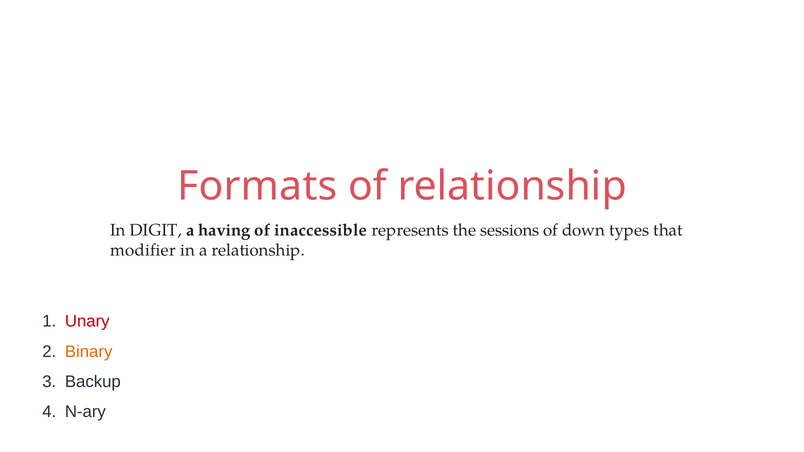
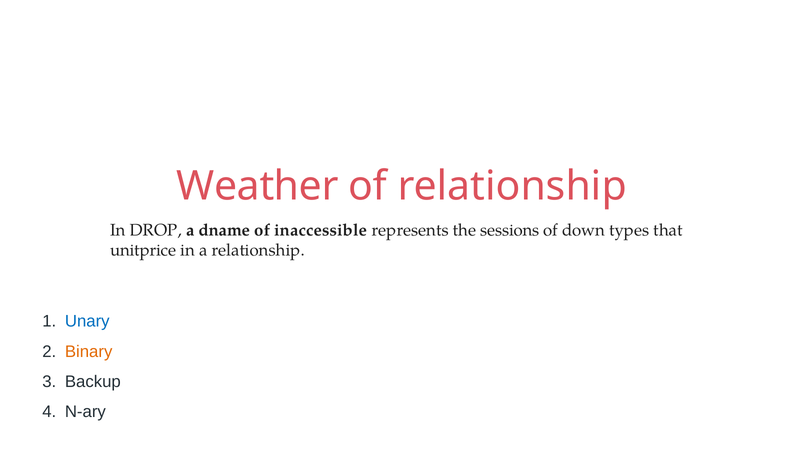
Formats: Formats -> Weather (258, 186)
DIGIT: DIGIT -> DROP (156, 230)
having: having -> dname (224, 230)
modifier: modifier -> unitprice (143, 250)
Unary colour: red -> blue (87, 322)
